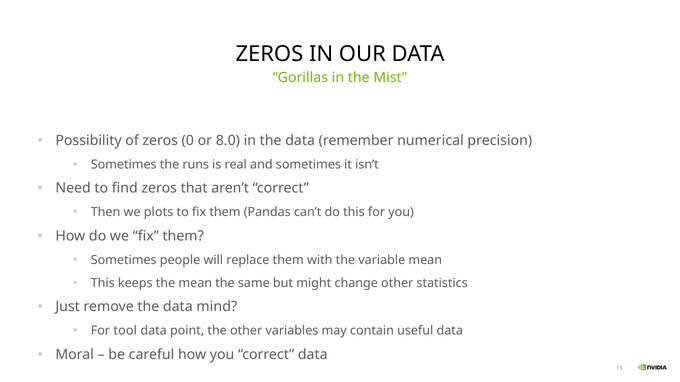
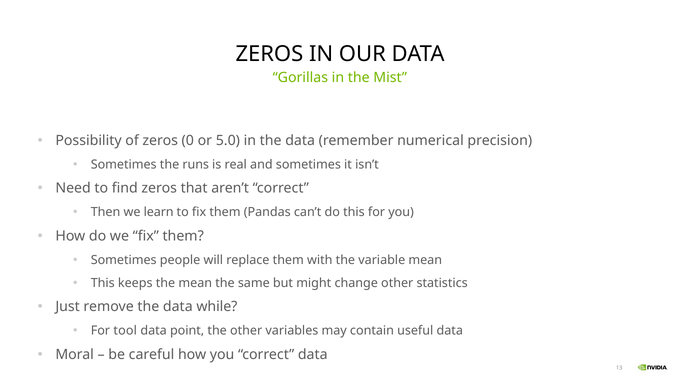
8.0: 8.0 -> 5.0 (228, 141)
plots: plots -> learn (159, 212)
mind: mind -> while (217, 307)
